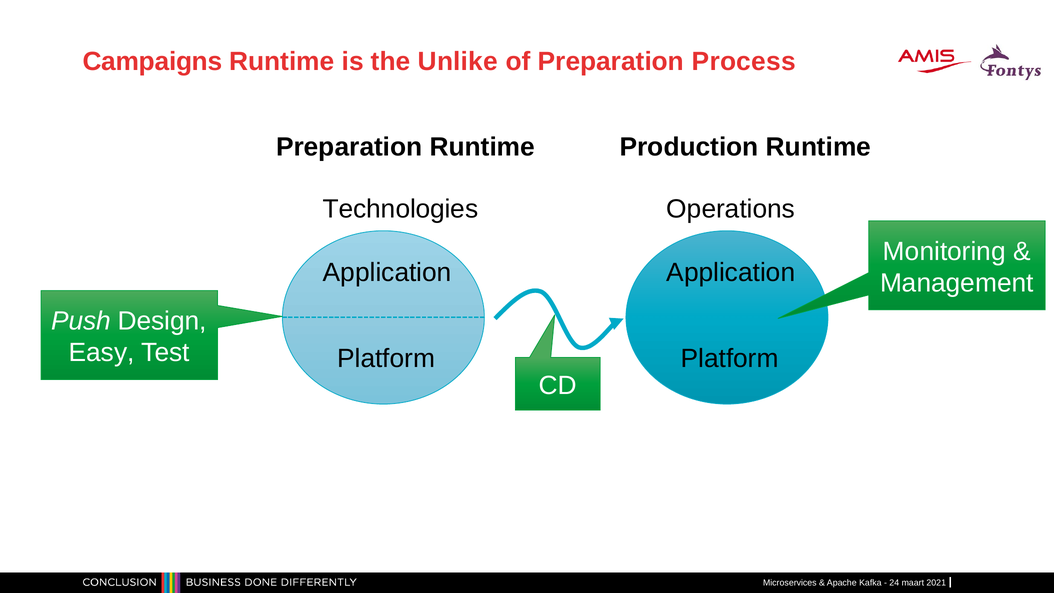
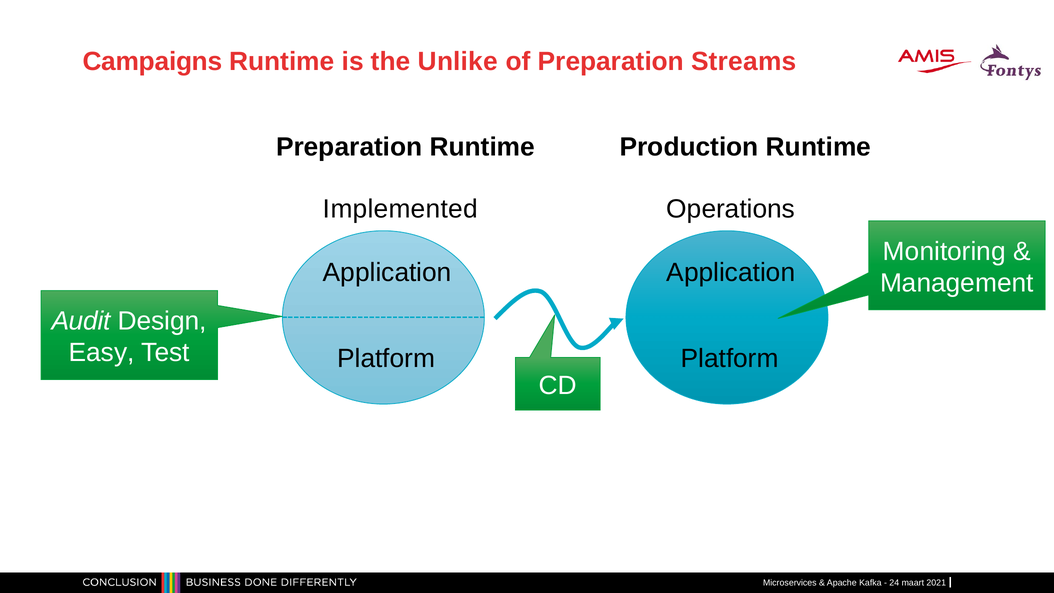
Process: Process -> Streams (744, 62)
Technologies: Technologies -> Implemented (400, 209)
Push: Push -> Audit (81, 321)
